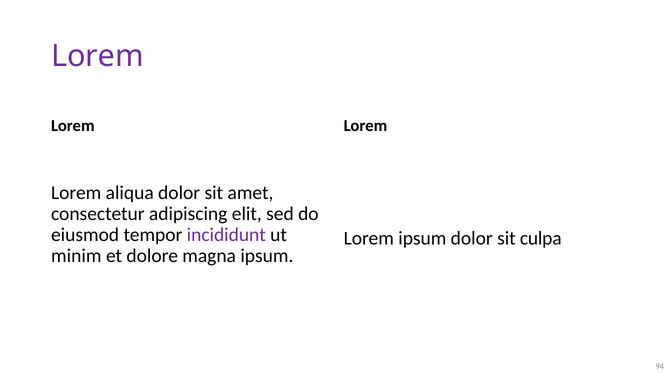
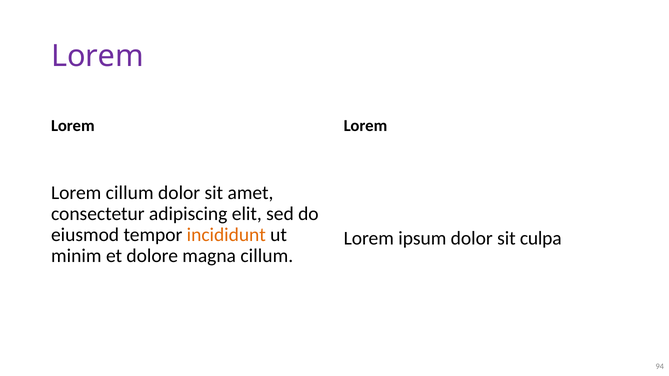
Lorem aliqua: aliqua -> cillum (130, 193)
incididunt colour: purple -> orange (226, 235)
magna ipsum: ipsum -> cillum (267, 256)
